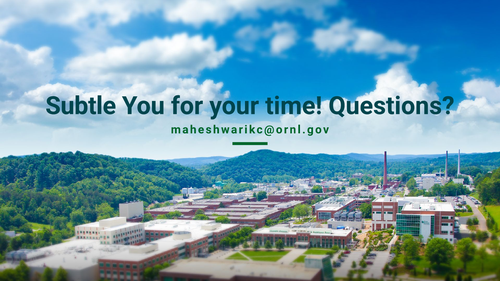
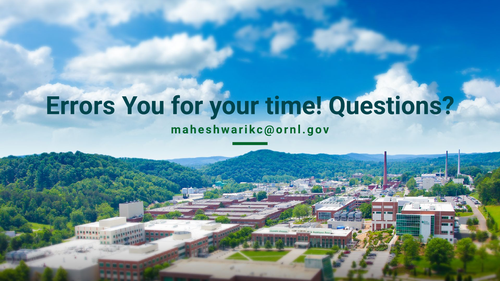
Subtle: Subtle -> Errors (80, 106)
